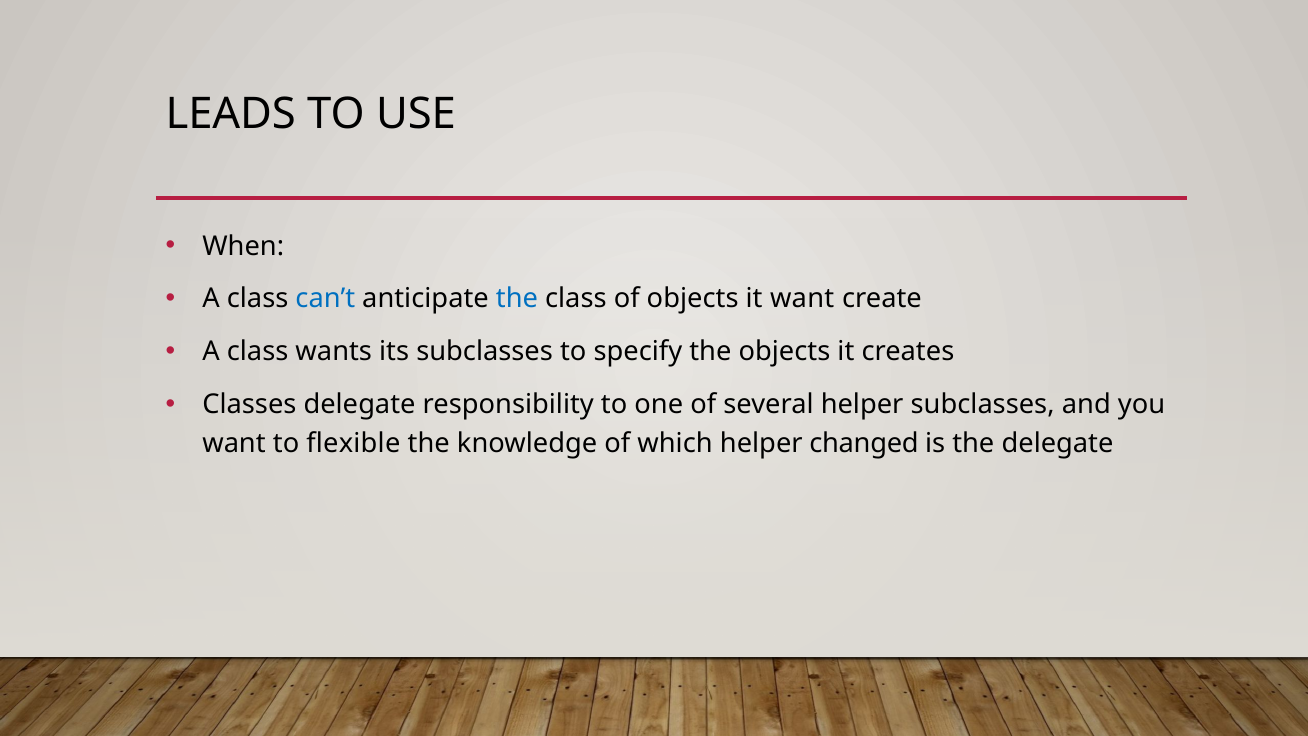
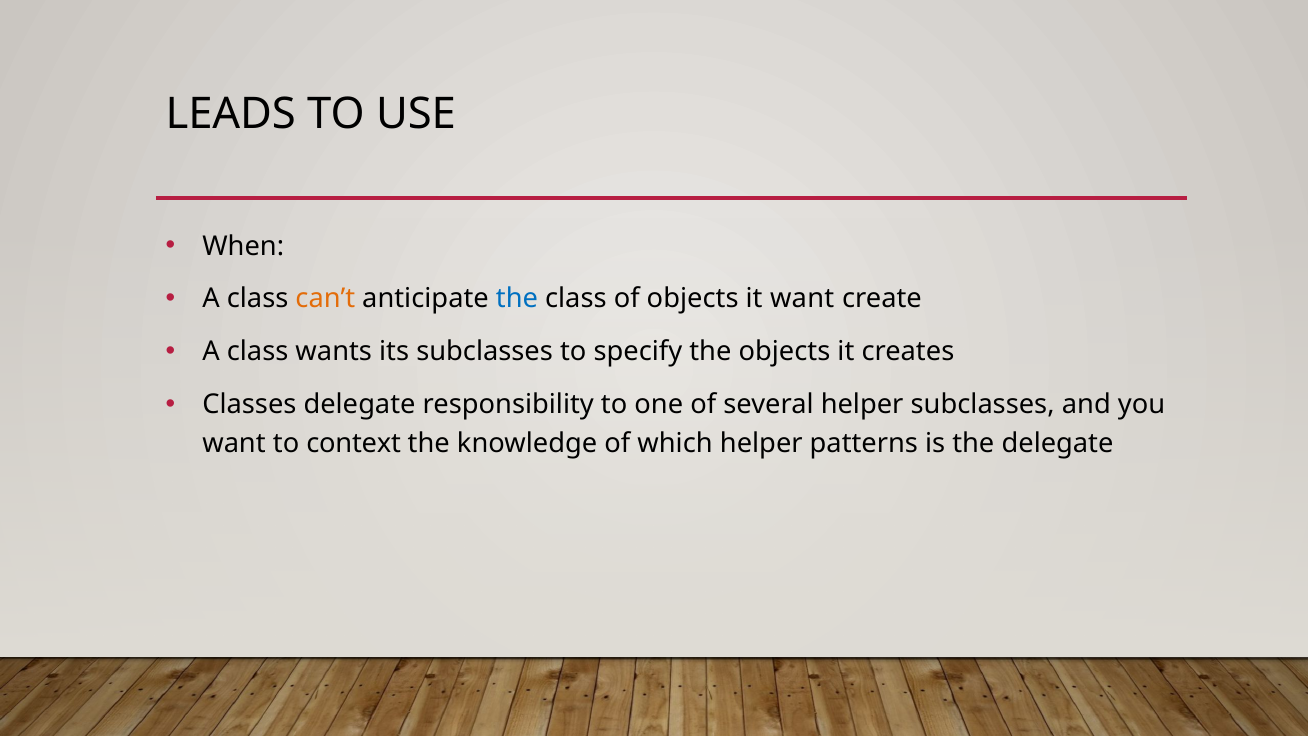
can’t colour: blue -> orange (325, 299)
flexible: flexible -> context (354, 444)
changed: changed -> patterns (864, 444)
